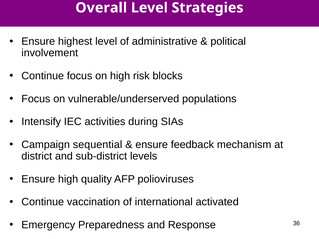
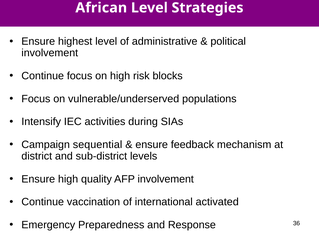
Overall: Overall -> African (101, 8)
AFP polioviruses: polioviruses -> involvement (166, 179)
